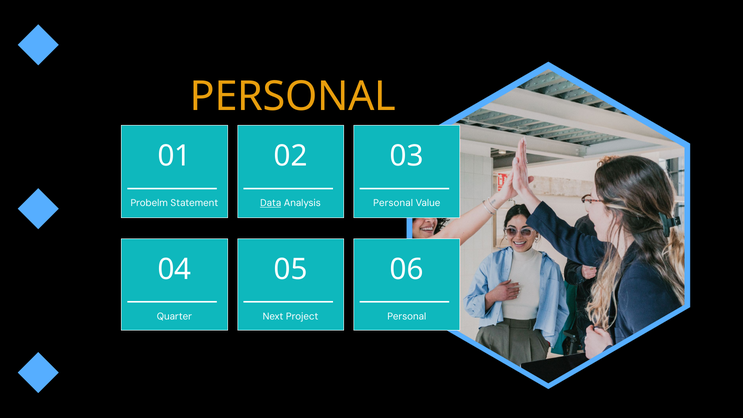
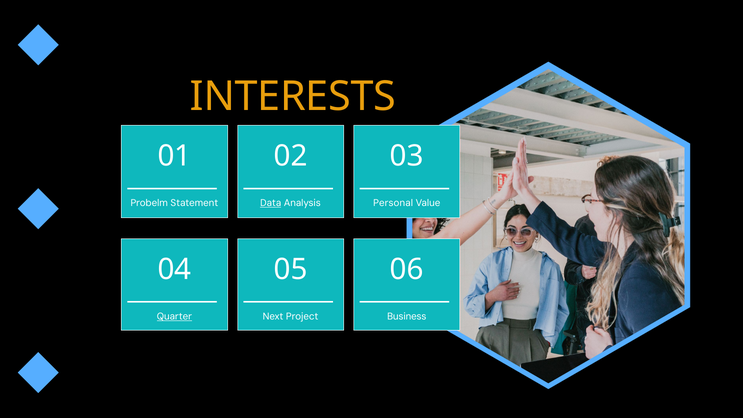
PERSONAL: PERSONAL -> INTERESTS (293, 97)
Quarter underline: none -> present (174, 316)
Personal: Personal -> Business (407, 316)
